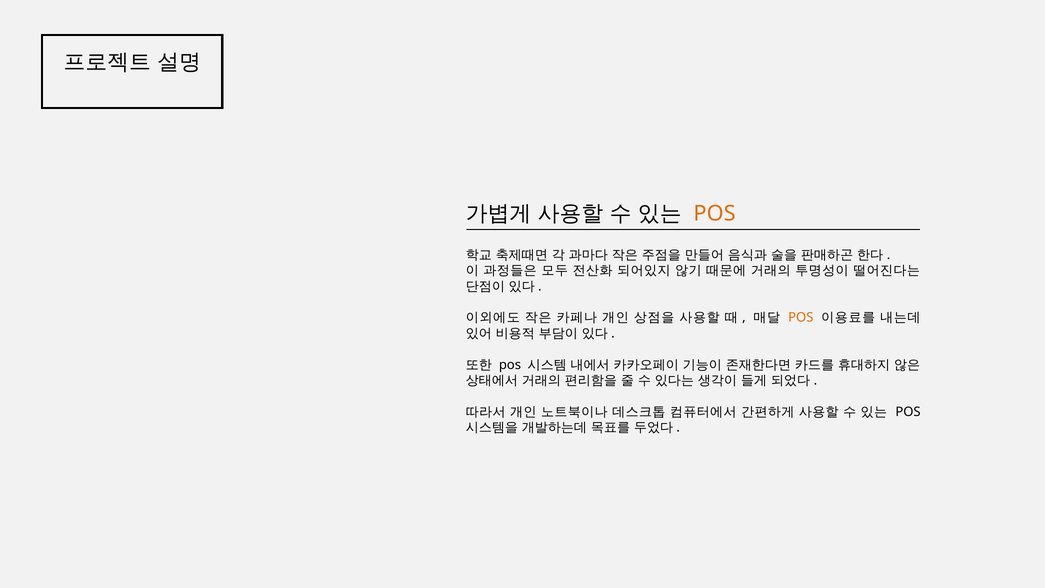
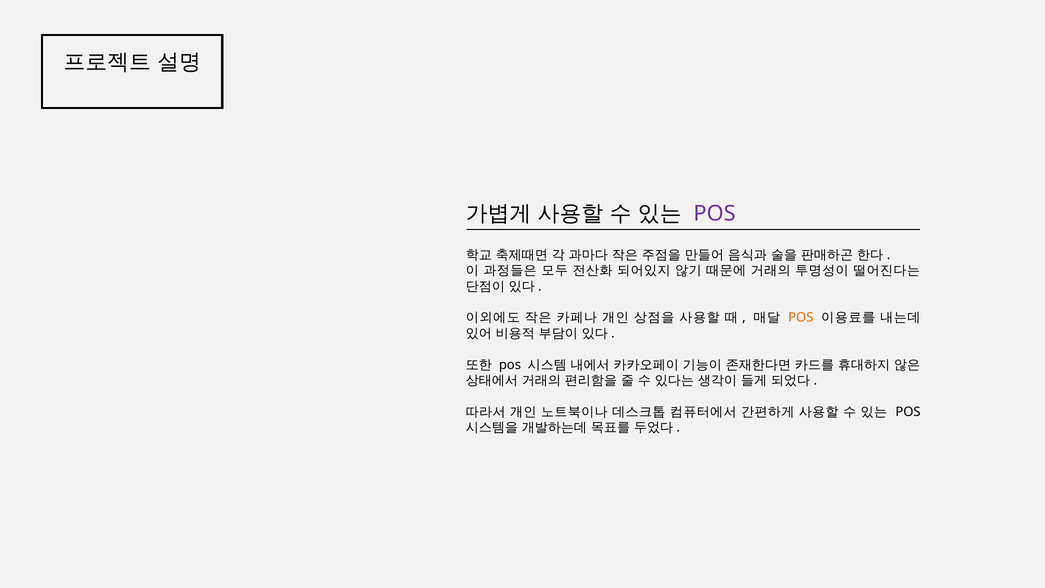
POS colour: orange -> purple (715, 214)
